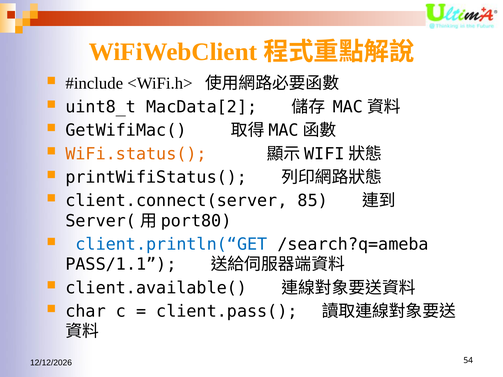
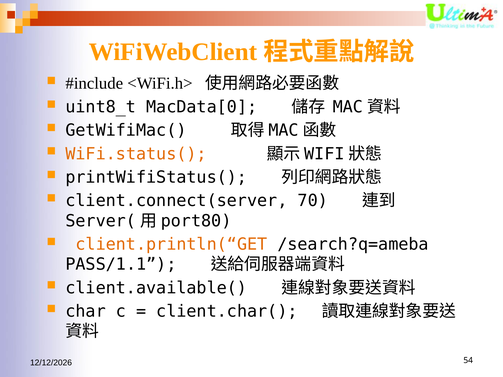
MacData[2: MacData[2 -> MacData[0 (202, 107)
85: 85 -> 70 (313, 201)
client.println(“GET colour: blue -> orange (171, 244)
client.pass(: client.pass( -> client.char( (227, 311)
